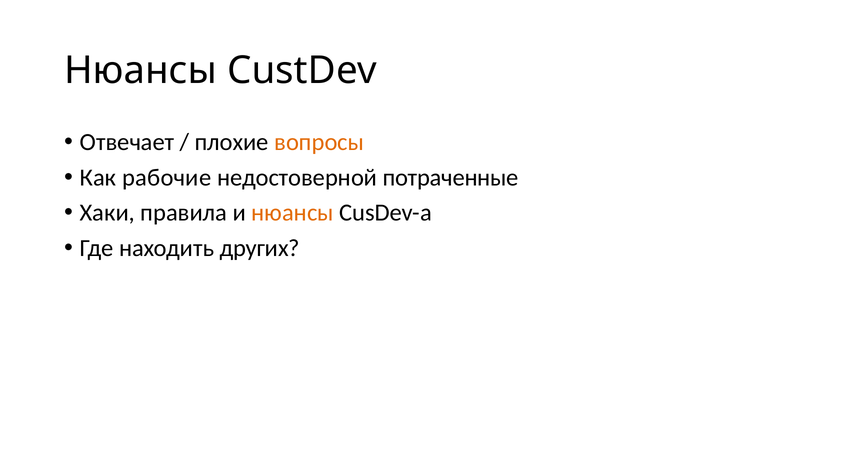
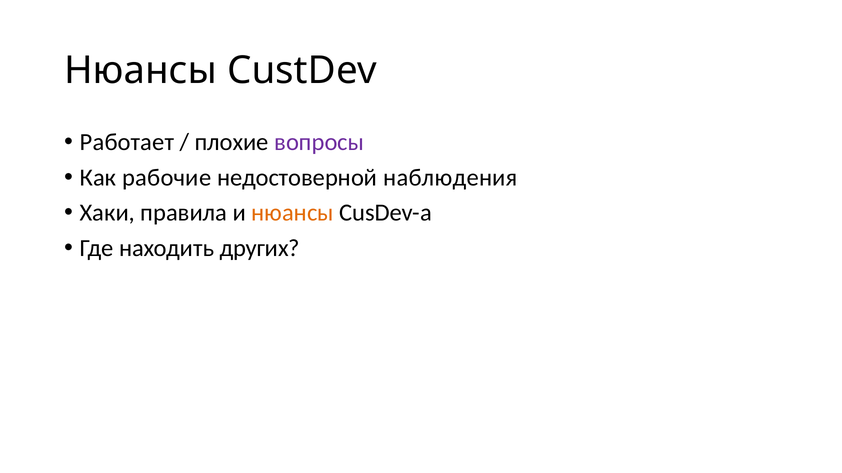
Отвечает: Отвечает -> Работает (127, 142)
вопросы colour: orange -> purple (319, 142)
потраченные: потраченные -> наблюдения (450, 178)
